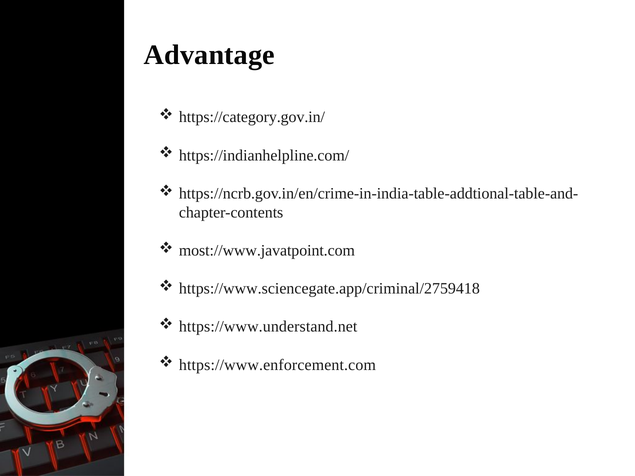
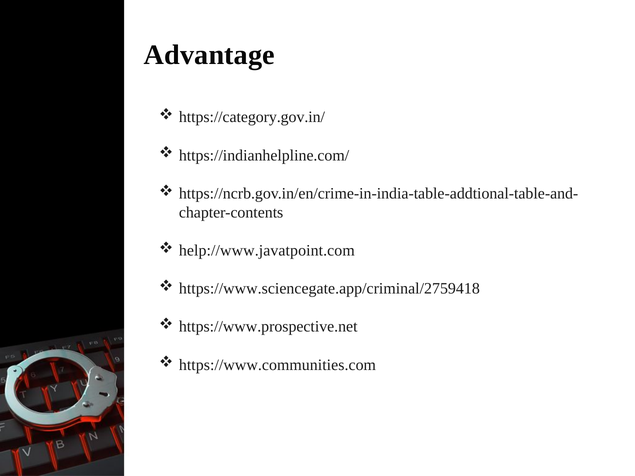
most://www.javatpoint.com: most://www.javatpoint.com -> help://www.javatpoint.com (267, 251)
https://www.understand.net: https://www.understand.net -> https://www.prospective.net (268, 327)
https://www.enforcement.com: https://www.enforcement.com -> https://www.communities.com (277, 365)
